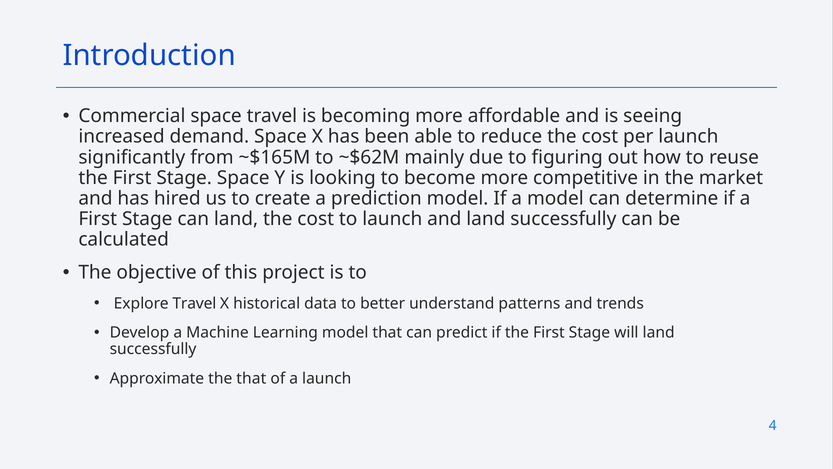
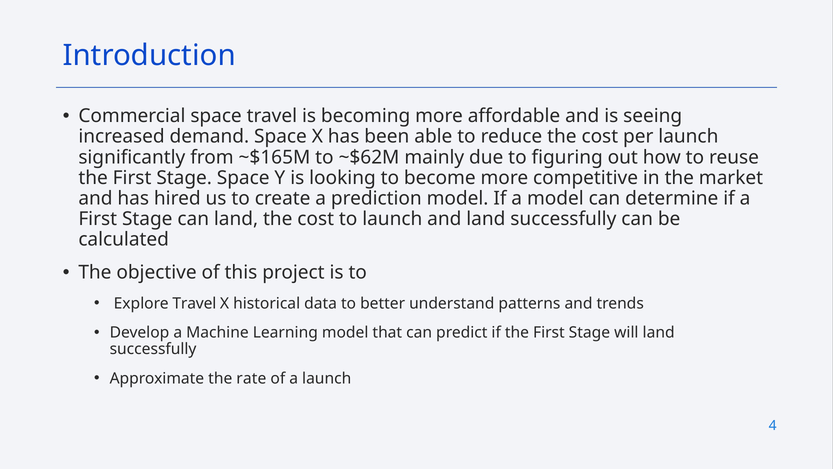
the that: that -> rate (251, 378)
